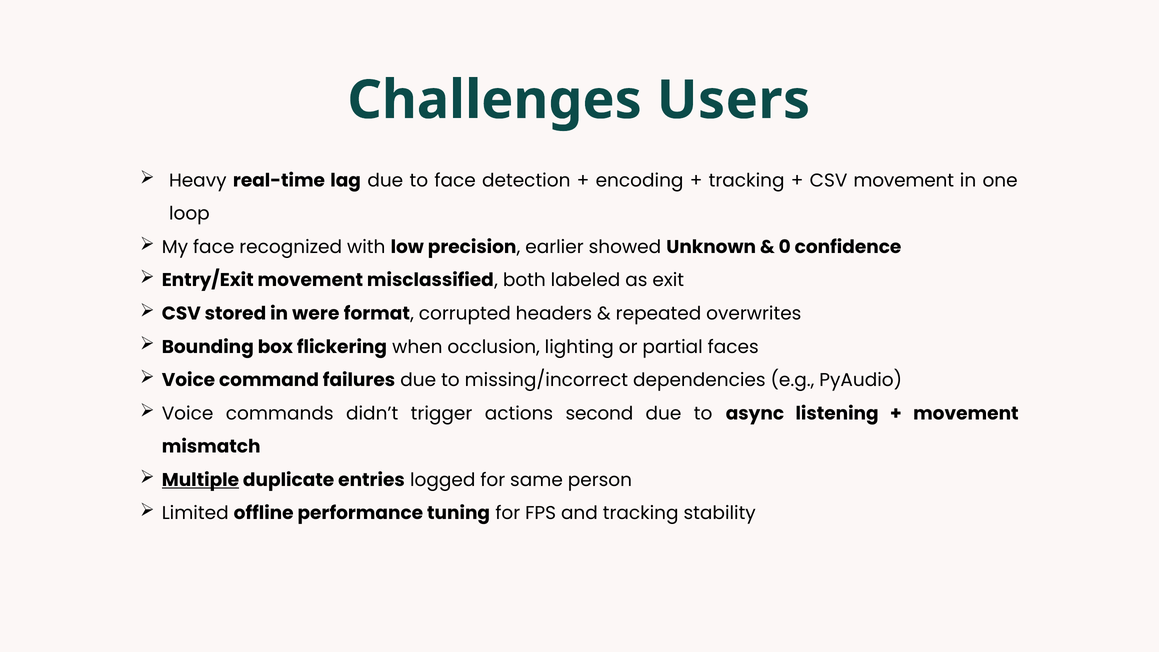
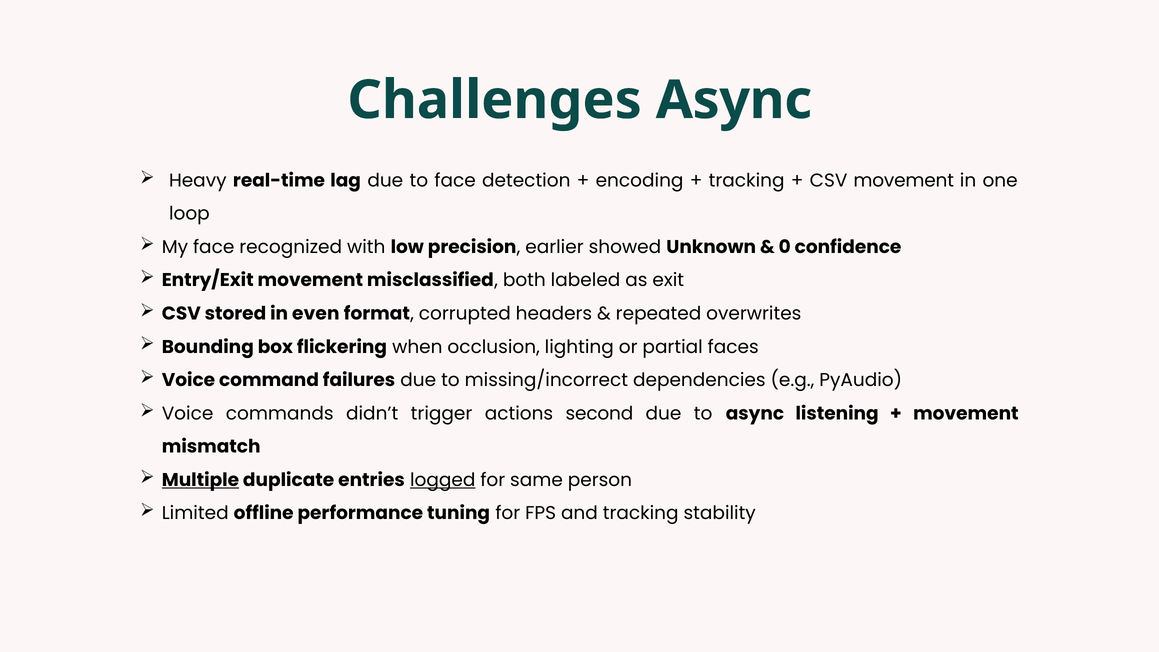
Challenges Users: Users -> Async (734, 100)
were: were -> even (316, 314)
logged underline: none -> present (443, 480)
